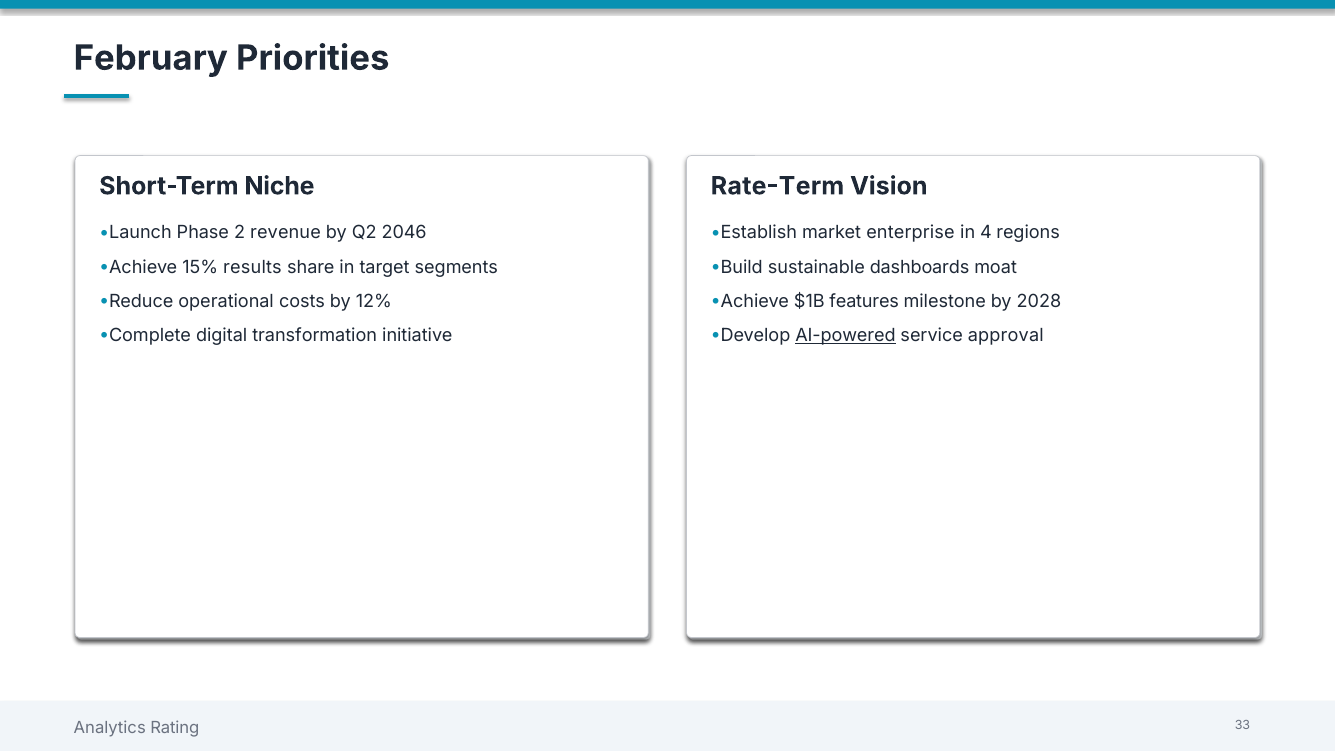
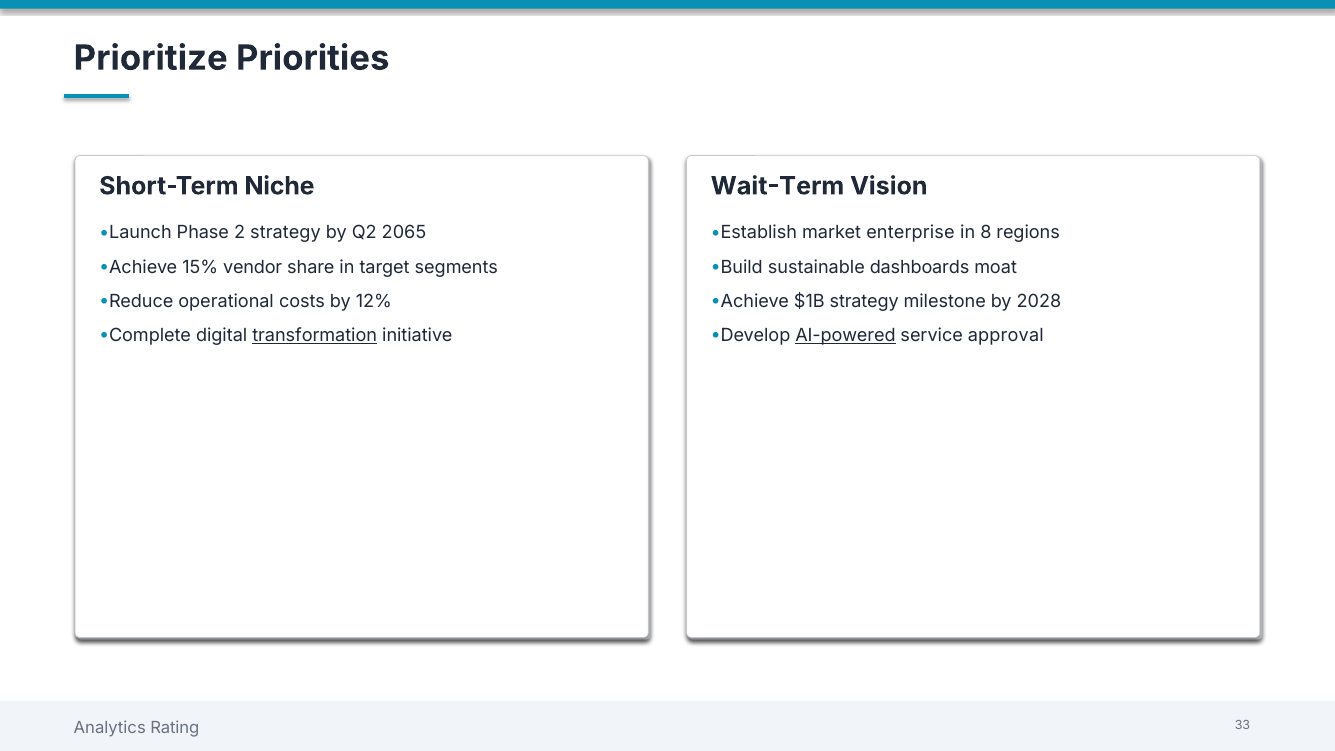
February: February -> Prioritize (151, 58)
Rate-Term: Rate-Term -> Wait-Term (777, 186)
2 revenue: revenue -> strategy (286, 233)
2046: 2046 -> 2065 (404, 233)
4: 4 -> 8 (986, 233)
results: results -> vendor (253, 267)
$1B features: features -> strategy (864, 301)
transformation underline: none -> present (315, 336)
